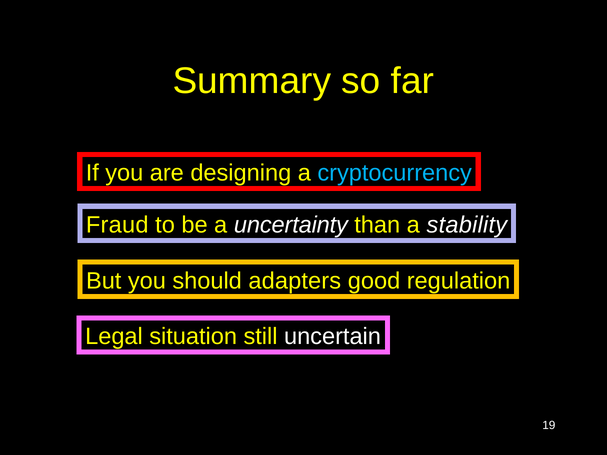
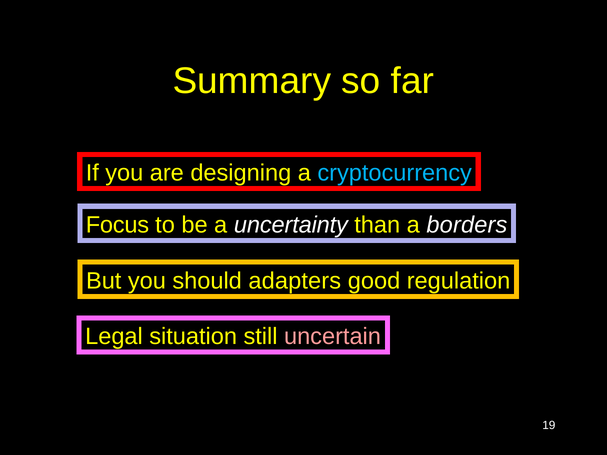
Fraud: Fraud -> Focus (117, 225)
stability: stability -> borders (467, 225)
uncertain colour: white -> pink (332, 337)
